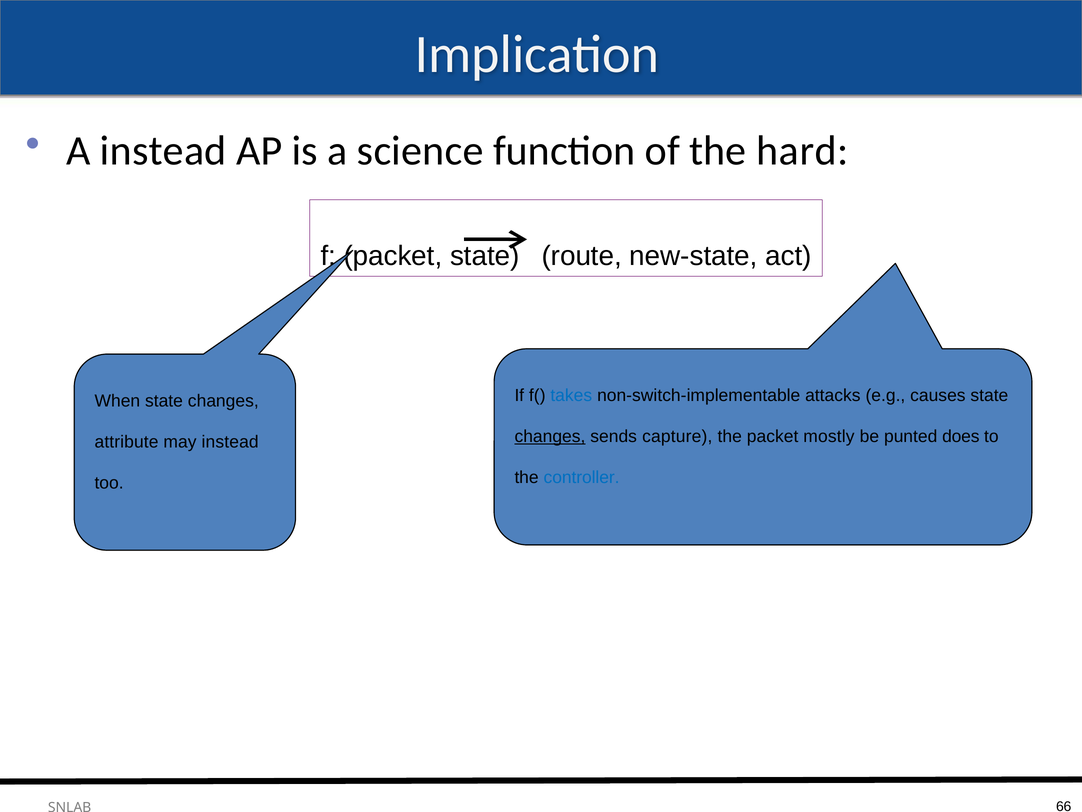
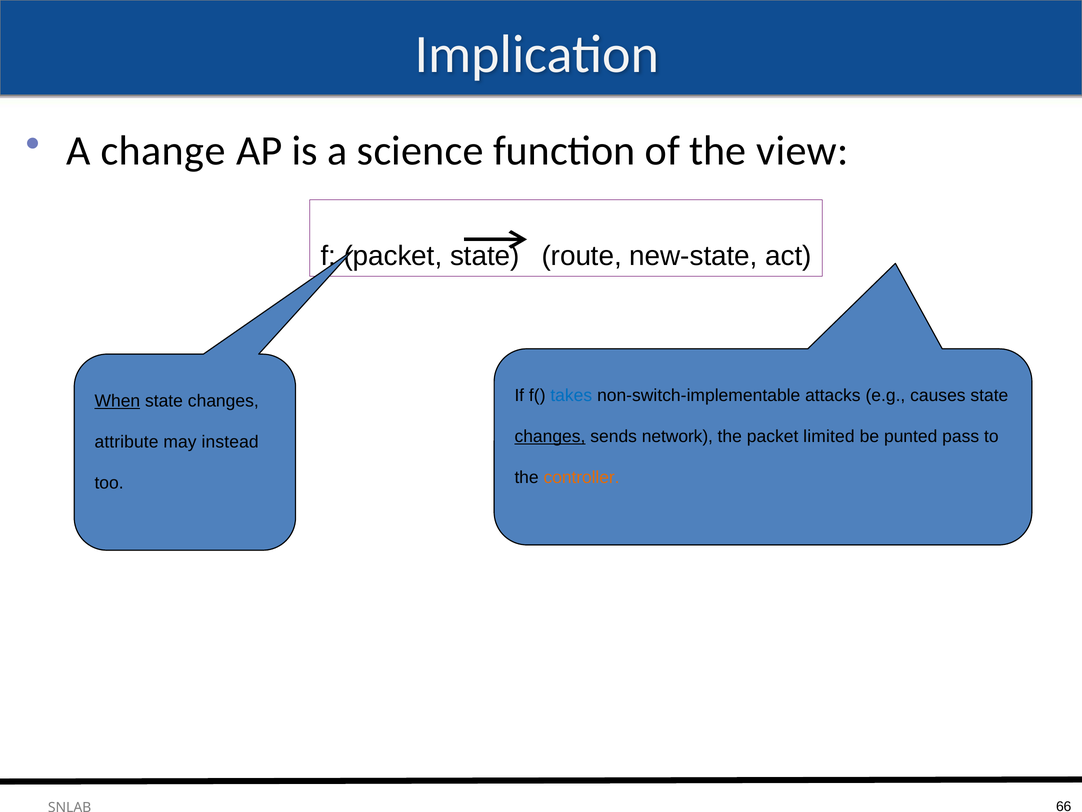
A instead: instead -> change (163, 151)
hard: hard -> view (802, 151)
When underline: none -> present (117, 401)
capture: capture -> network (677, 436)
mostly: mostly -> limited (829, 436)
does: does -> pass (961, 436)
controller colour: blue -> orange (582, 477)
